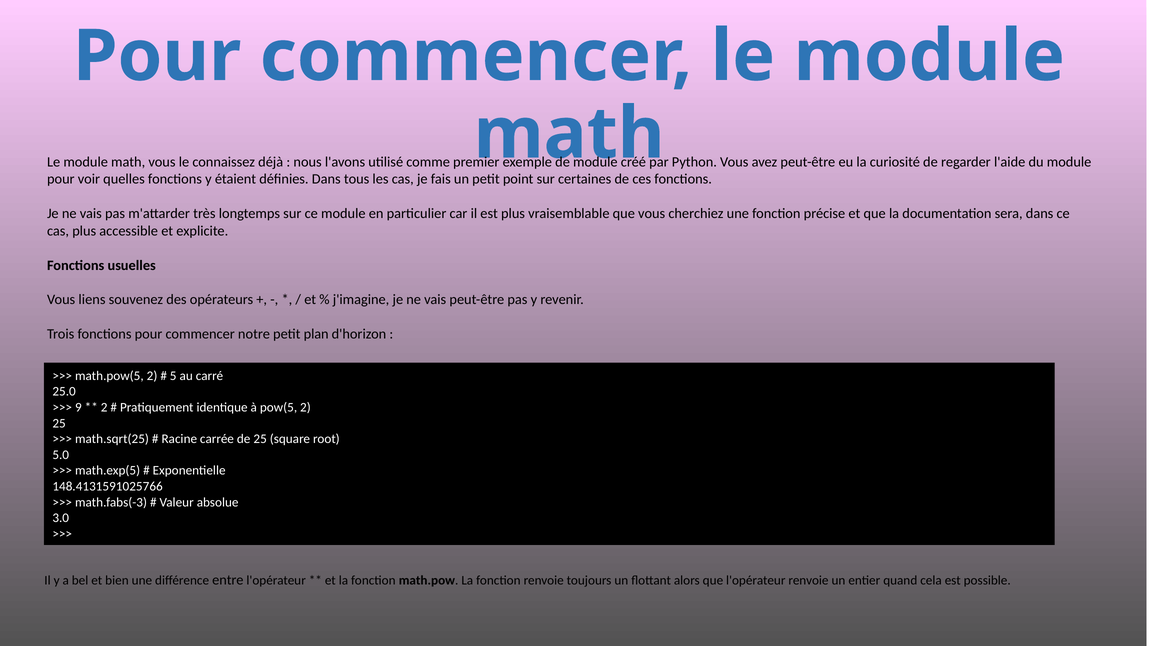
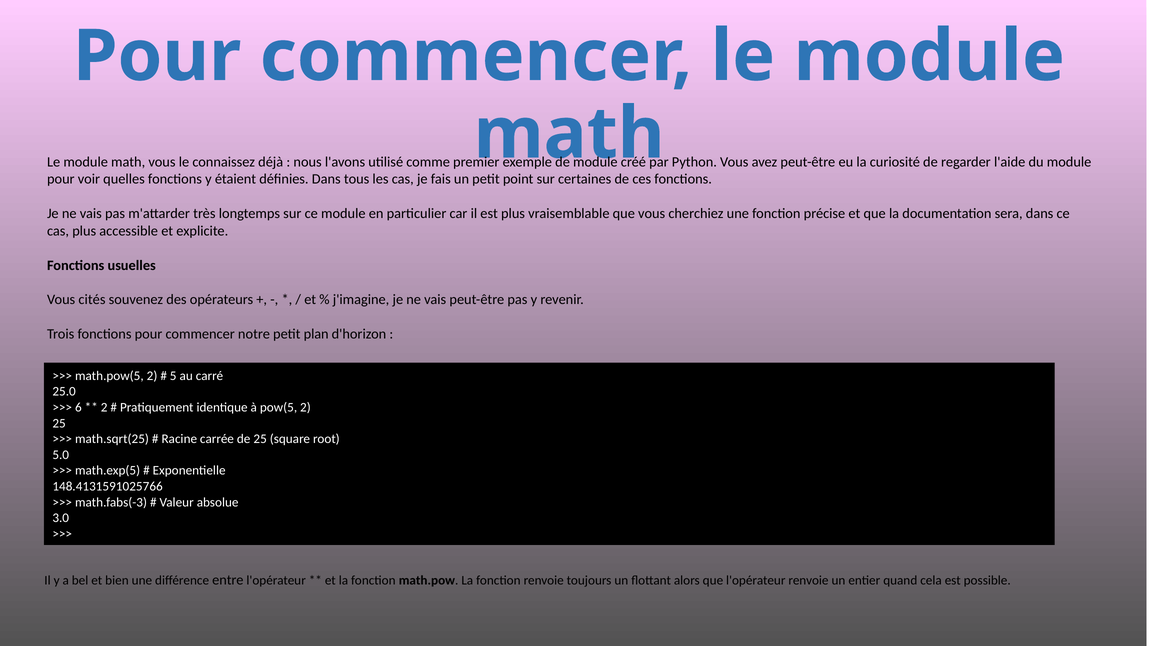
liens: liens -> cités (92, 300)
9: 9 -> 6 (78, 408)
